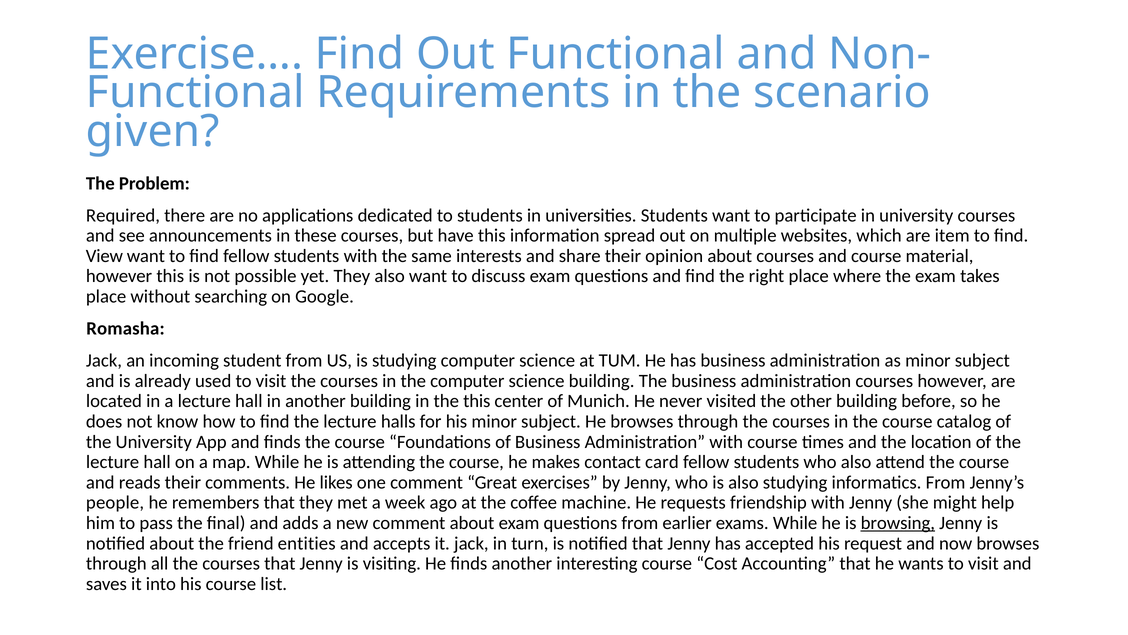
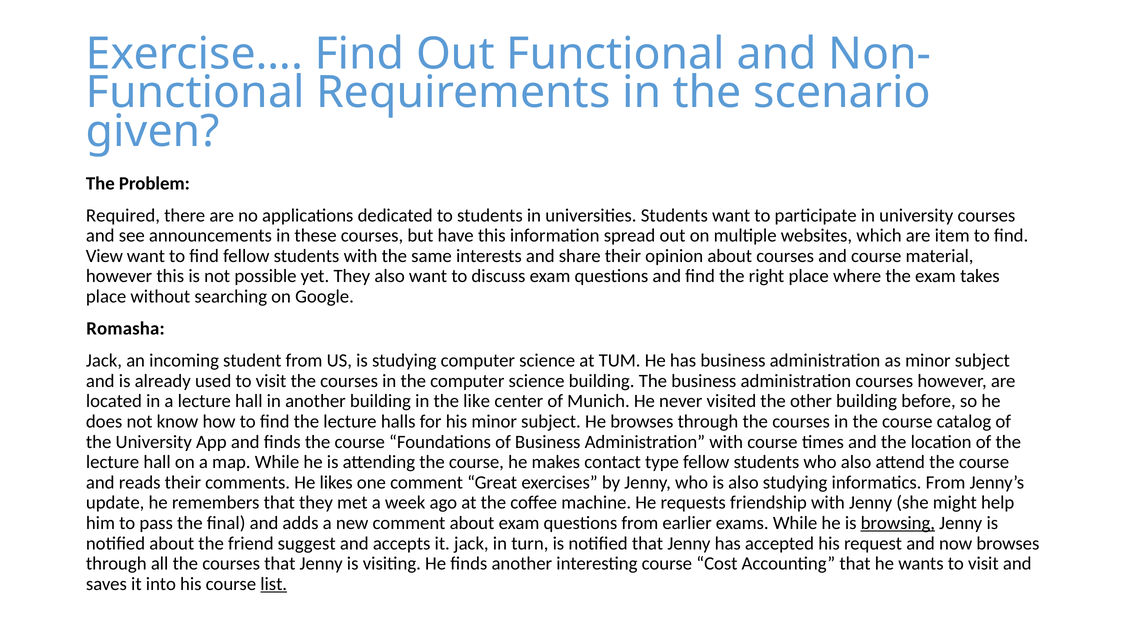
the this: this -> like (477, 401)
card: card -> type (662, 462)
people: people -> update (115, 502)
entities: entities -> suggest (307, 543)
list underline: none -> present (274, 584)
